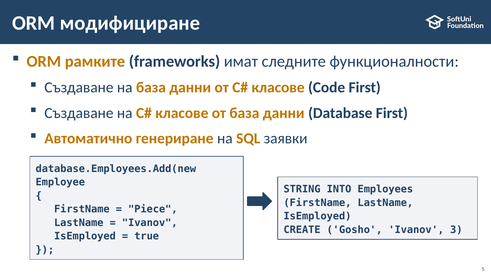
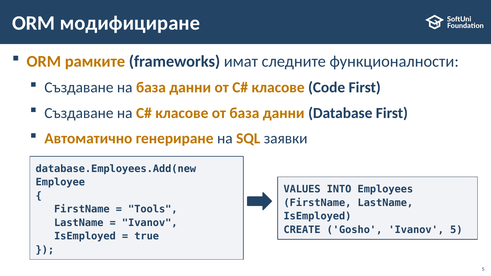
STRING: STRING -> VALUES (302, 189)
Piece: Piece -> Tools (153, 209)
Ivanov 3: 3 -> 5 (456, 230)
